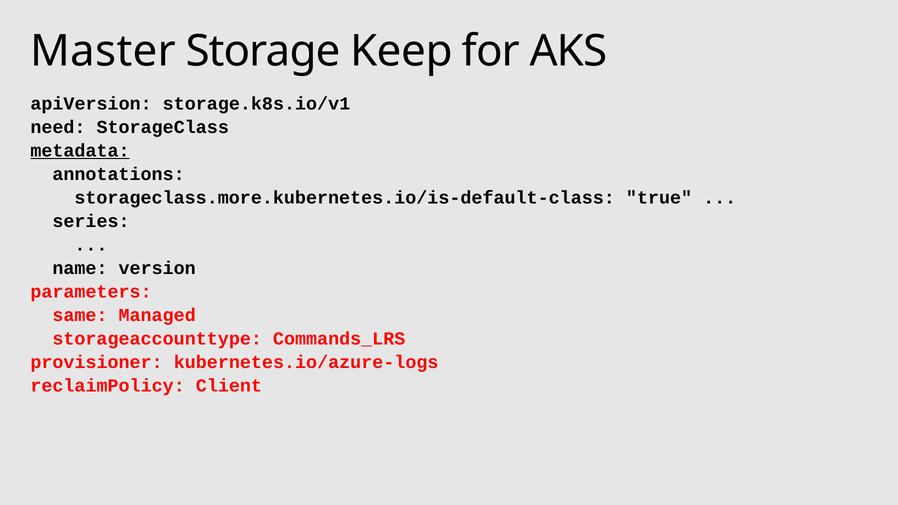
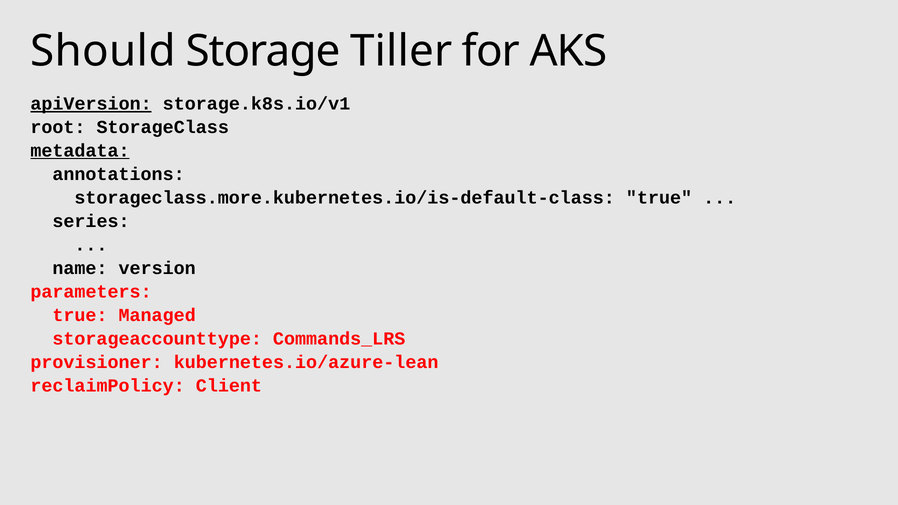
Master: Master -> Should (103, 51)
Keep: Keep -> Tiller (401, 51)
apiVersion underline: none -> present (91, 104)
need: need -> root (58, 127)
same: same -> true (80, 315)
kubernetes.io/azure-logs: kubernetes.io/azure-logs -> kubernetes.io/azure-lean (306, 362)
